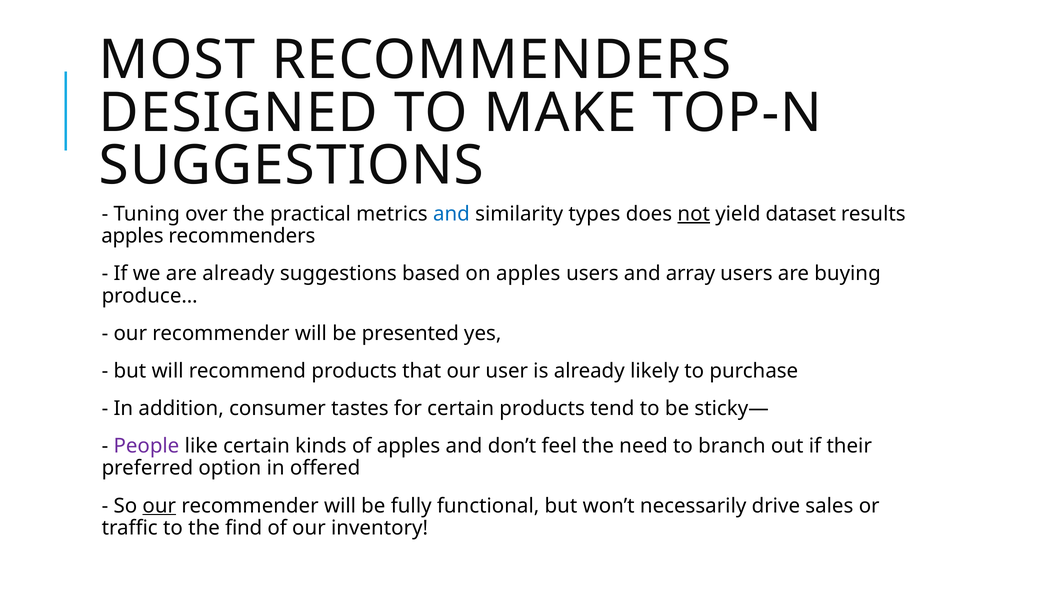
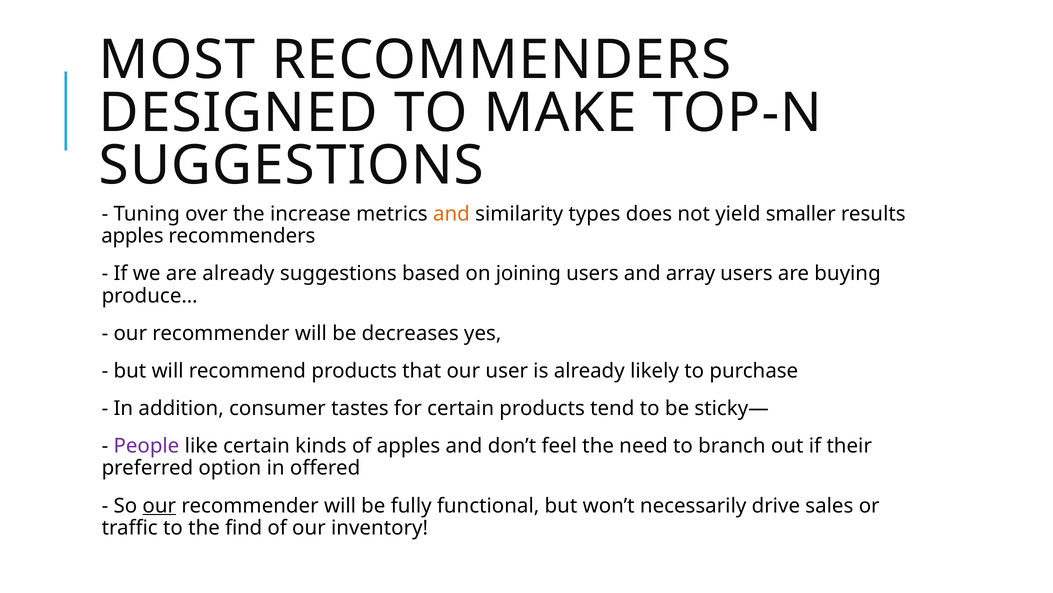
practical: practical -> increase (310, 214)
and colour: blue -> orange (451, 214)
not underline: present -> none (694, 214)
dataset: dataset -> smaller (801, 214)
on apples: apples -> joining (528, 273)
presented: presented -> decreases (410, 333)
